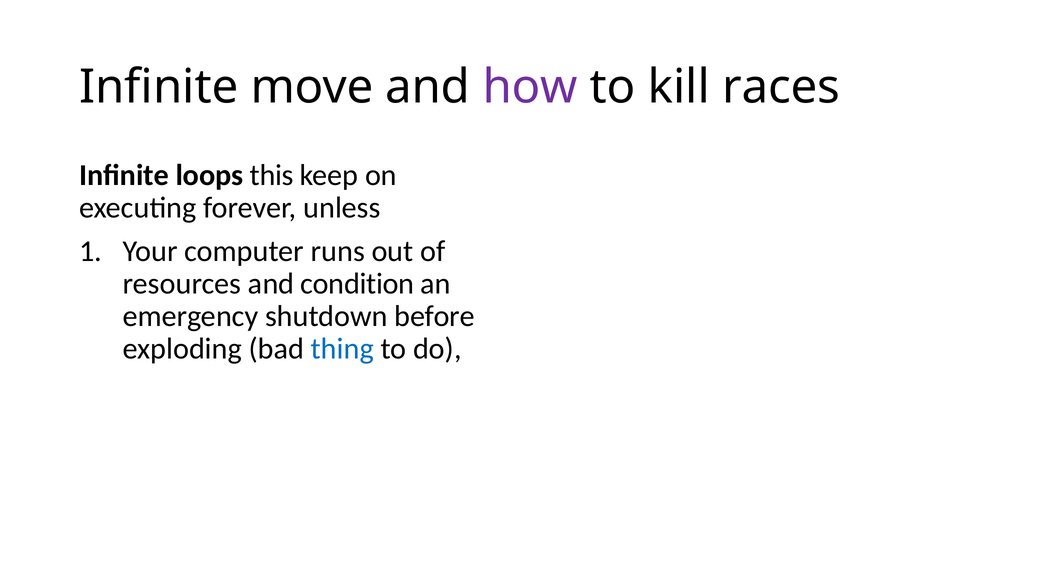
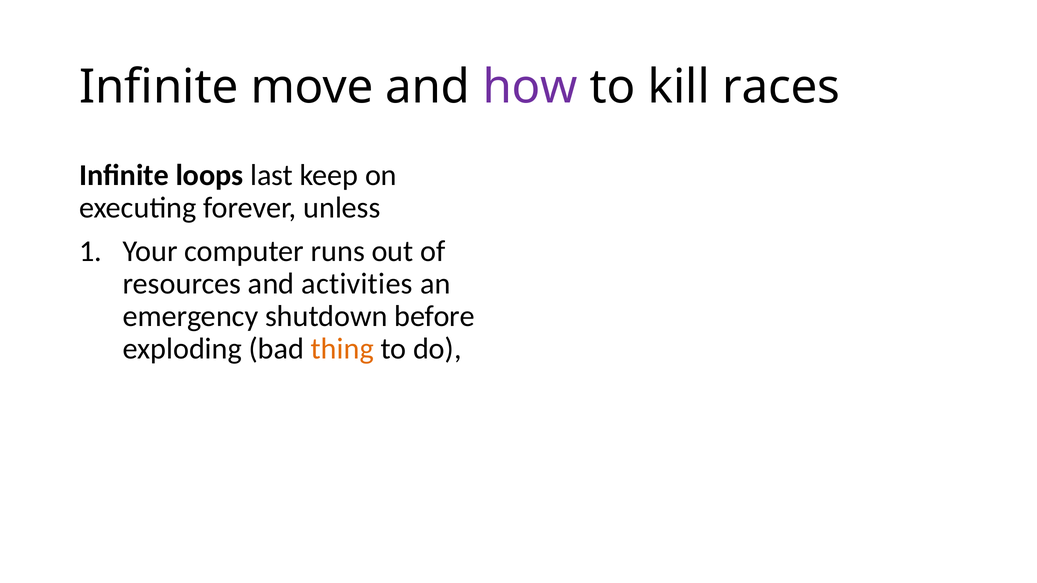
this: this -> last (272, 175)
condition: condition -> activities (357, 284)
thing colour: blue -> orange (342, 349)
